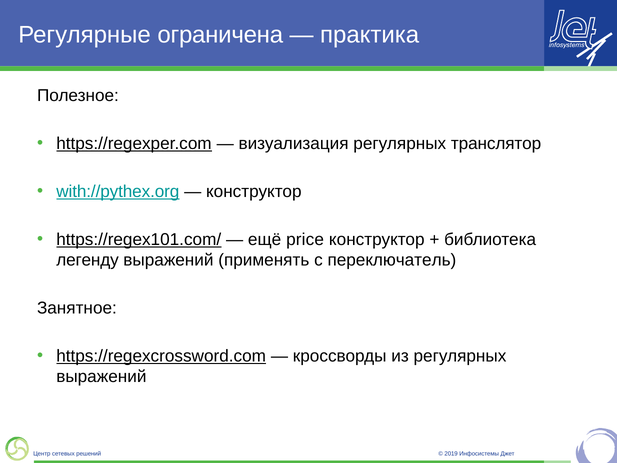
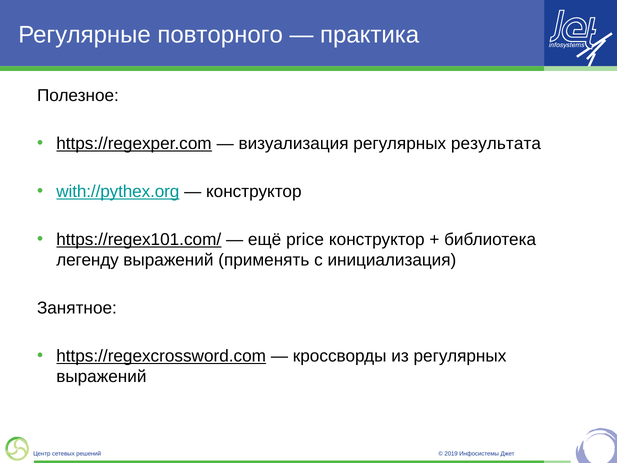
ограничена: ограничена -> повторного (220, 35)
транслятор: транслятор -> результата (496, 143)
переключатель: переключатель -> инициализация (392, 260)
